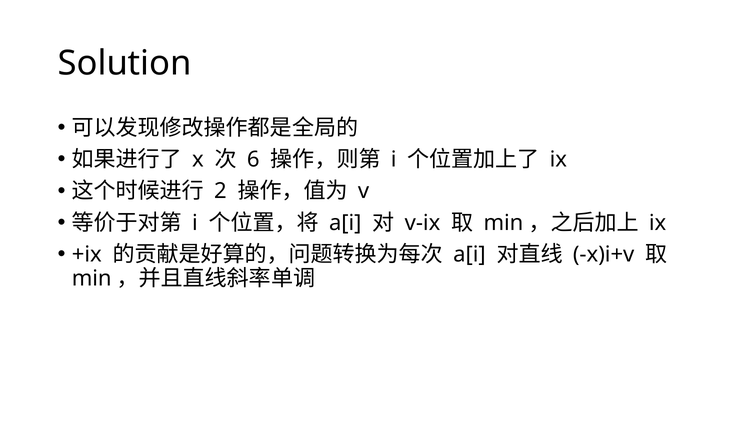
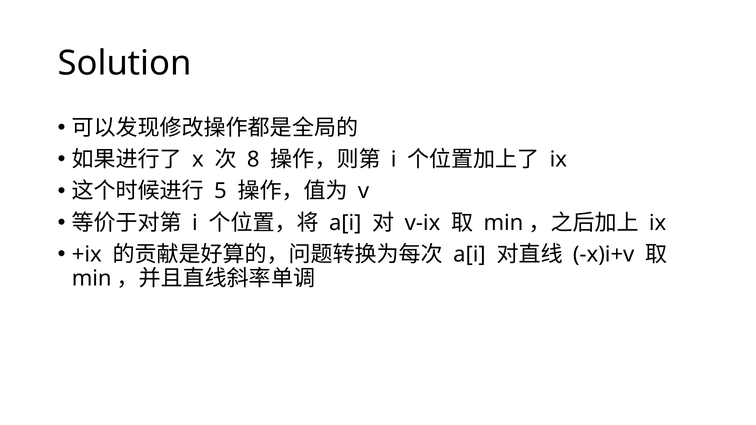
6: 6 -> 8 (253, 160)
2: 2 -> 5 (220, 191)
